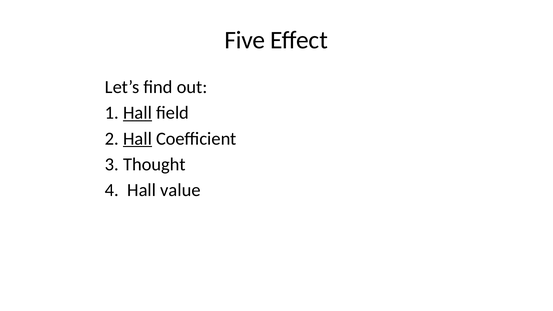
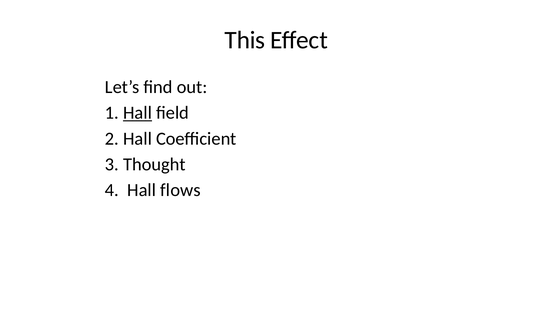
Five: Five -> This (245, 40)
Hall underline: present -> none (138, 139)
value: value -> flows (180, 190)
